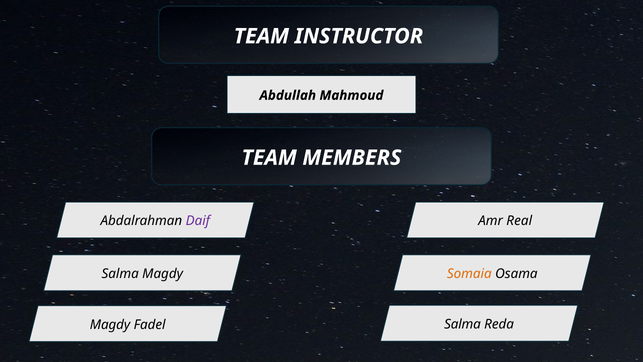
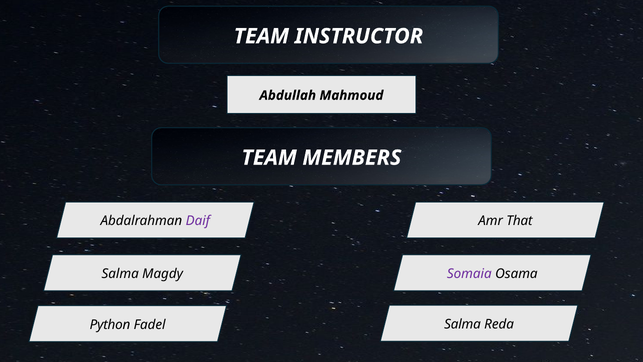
Real: Real -> That (519, 221)
Somaia colour: orange -> purple (469, 273)
Magdy: Magdy -> Python (110, 324)
